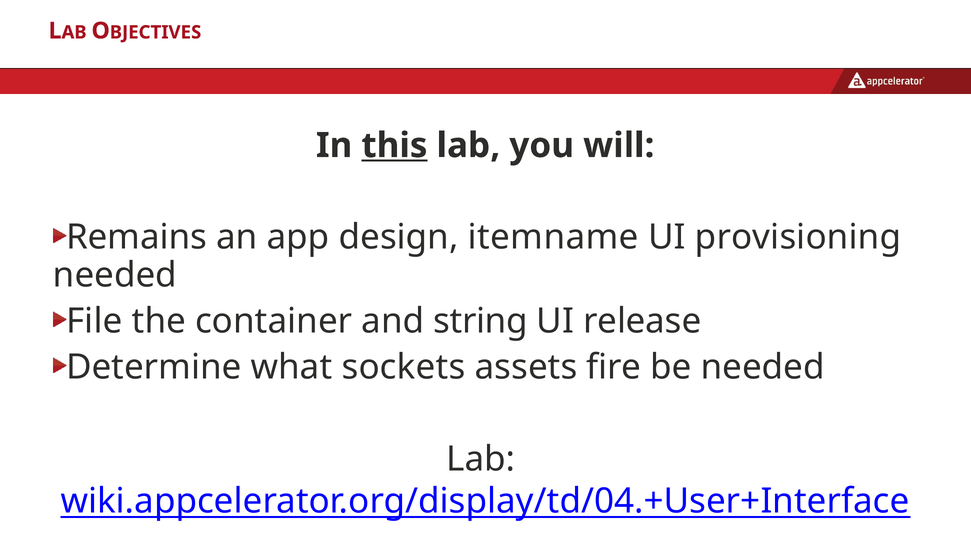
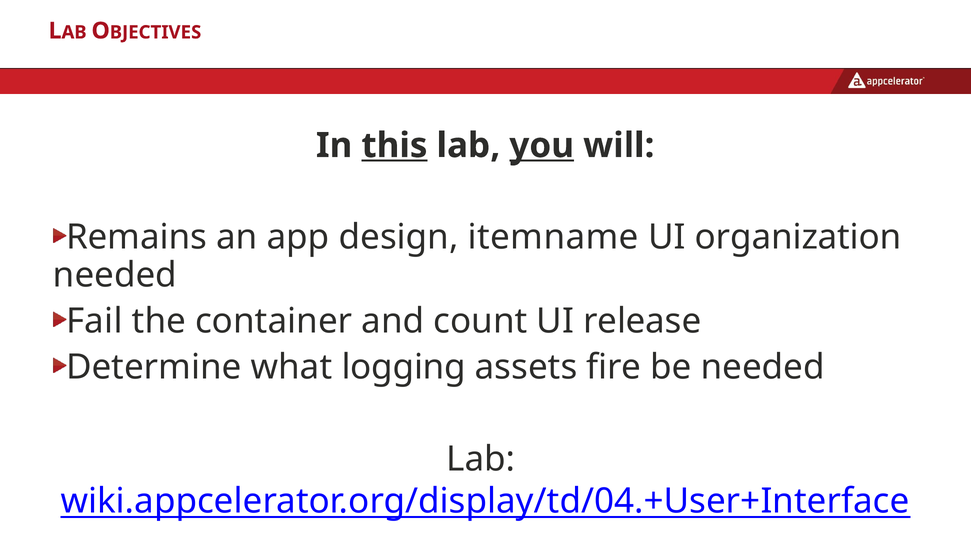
you underline: none -> present (542, 146)
provisioning: provisioning -> organization (798, 237)
File: File -> Fail (94, 321)
string: string -> count (480, 321)
sockets: sockets -> logging (404, 367)
